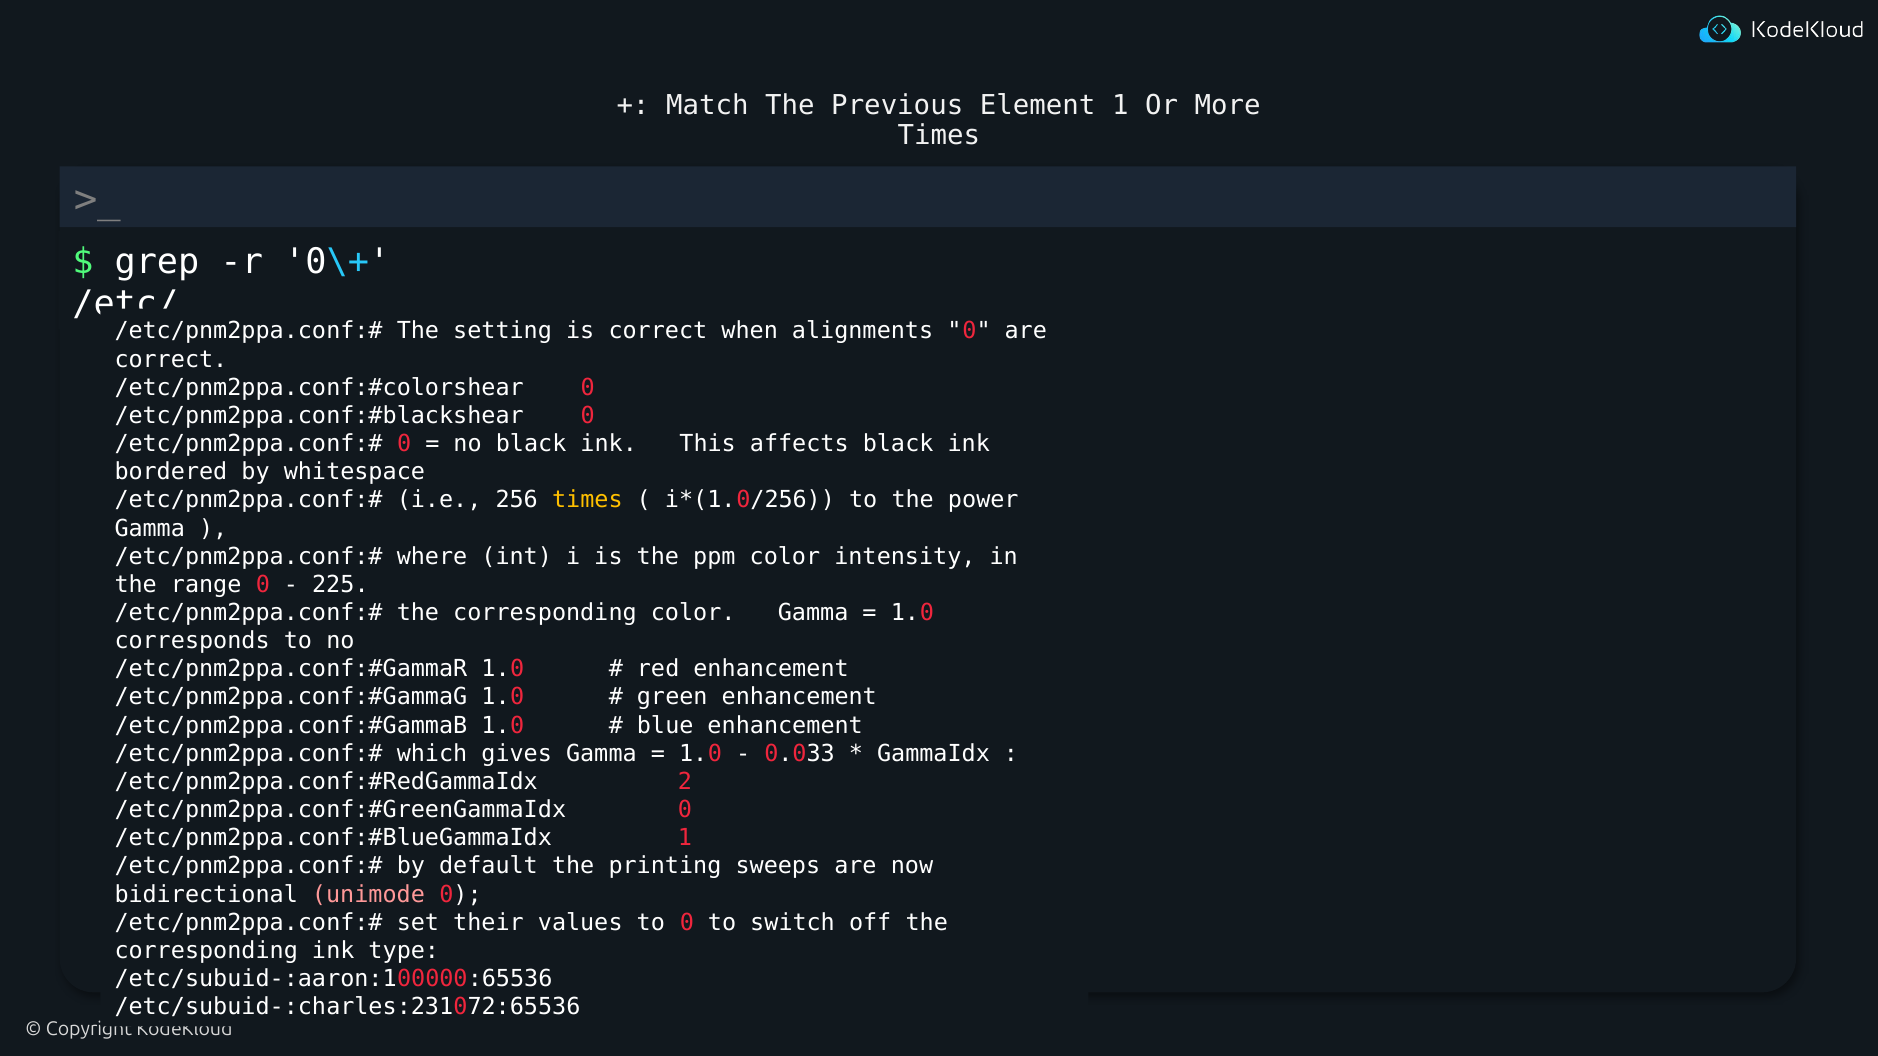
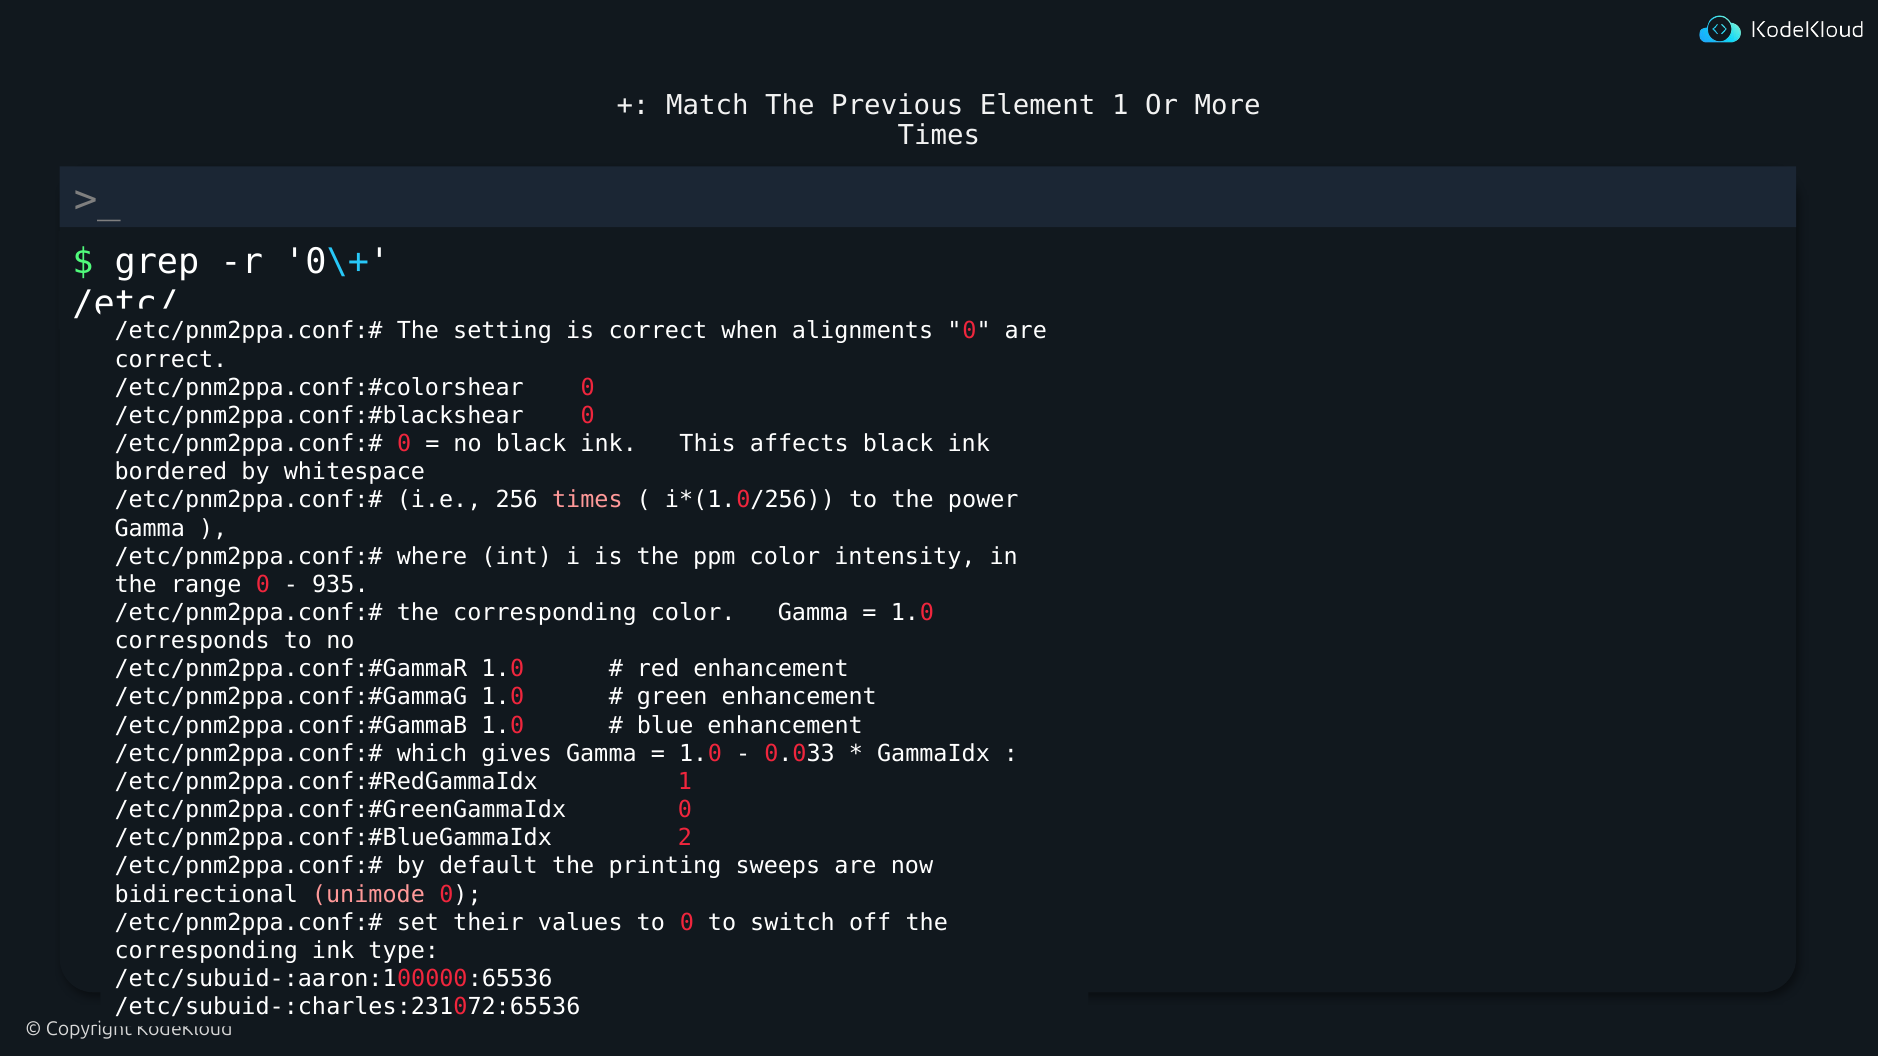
times colour: yellow -> pink (587, 500)
225: 225 -> 935 (340, 585)
2: 2 -> 1 (685, 782)
1: 1 -> 2 (685, 838)
